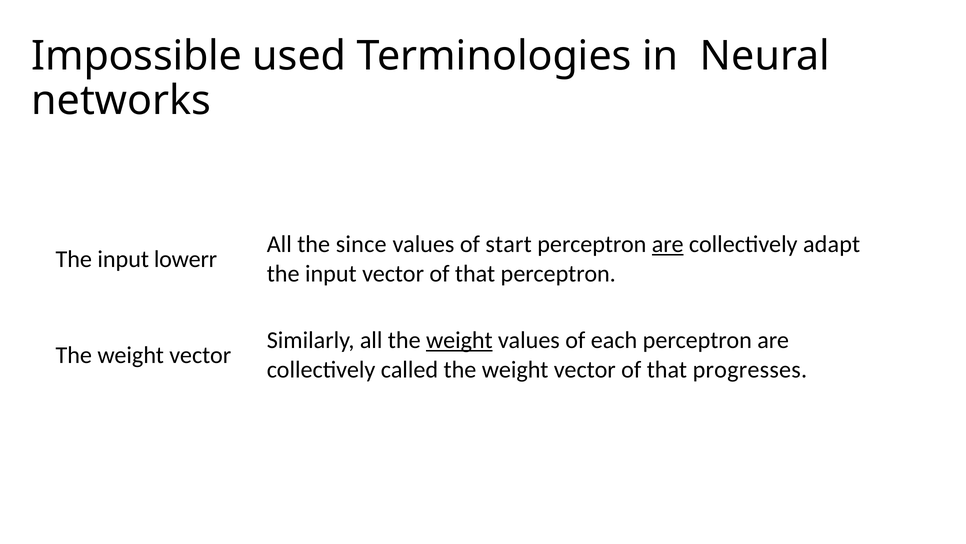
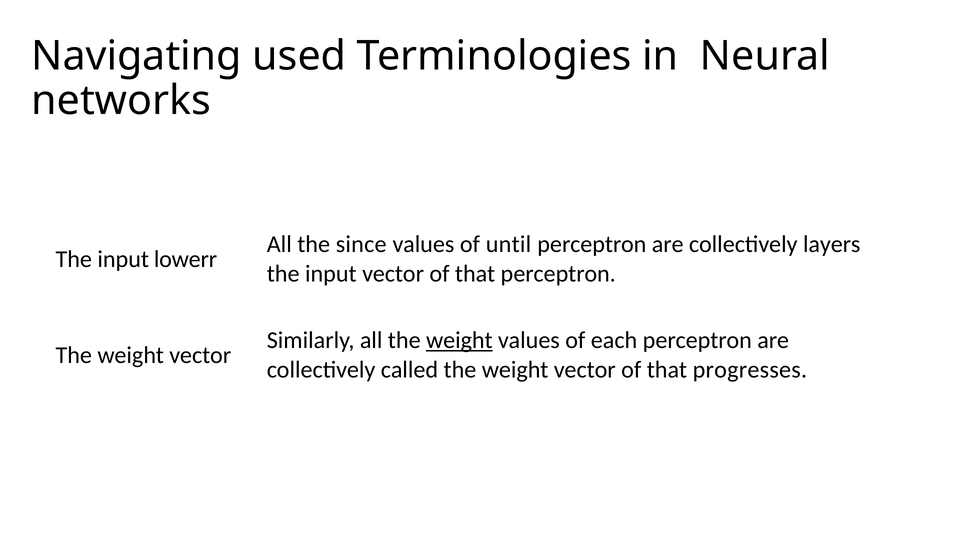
Impossible: Impossible -> Navigating (137, 56)
start: start -> until (509, 244)
are underline: present -> none (668, 244)
adapt: adapt -> layers (832, 244)
